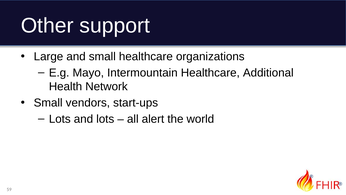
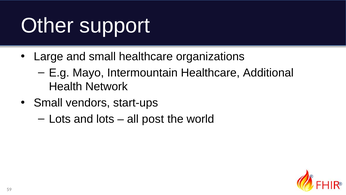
alert: alert -> post (153, 119)
